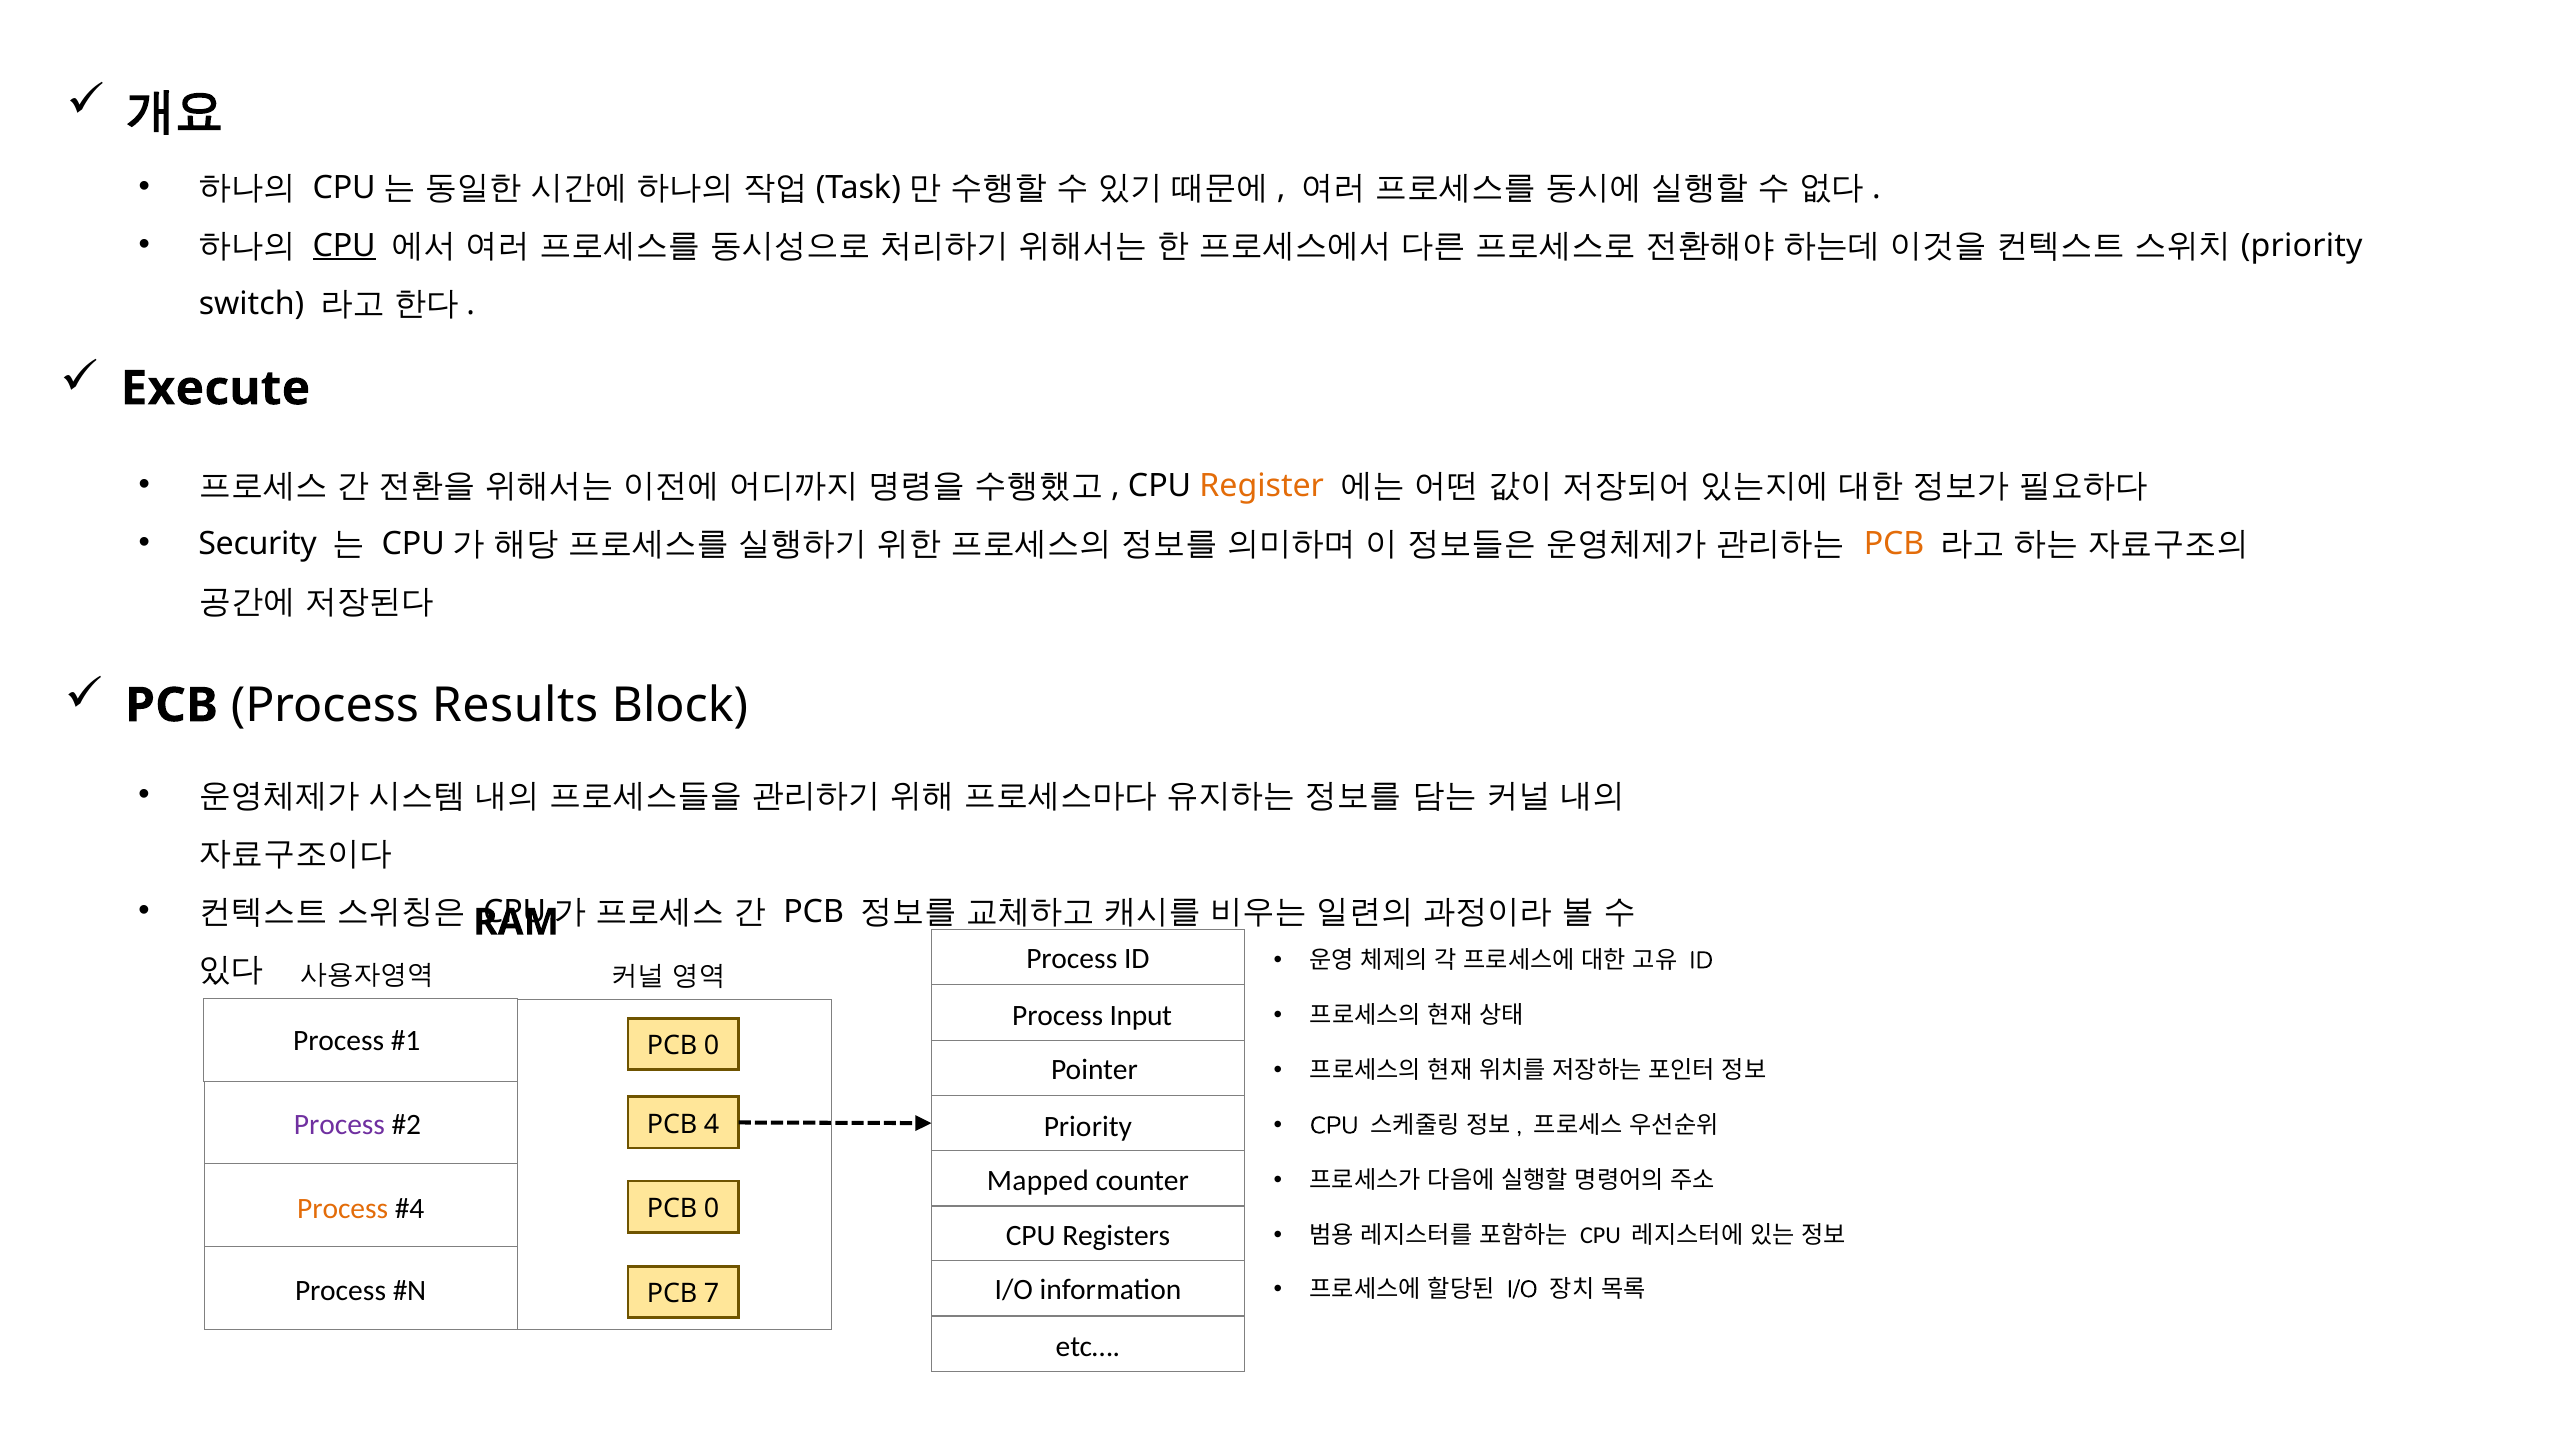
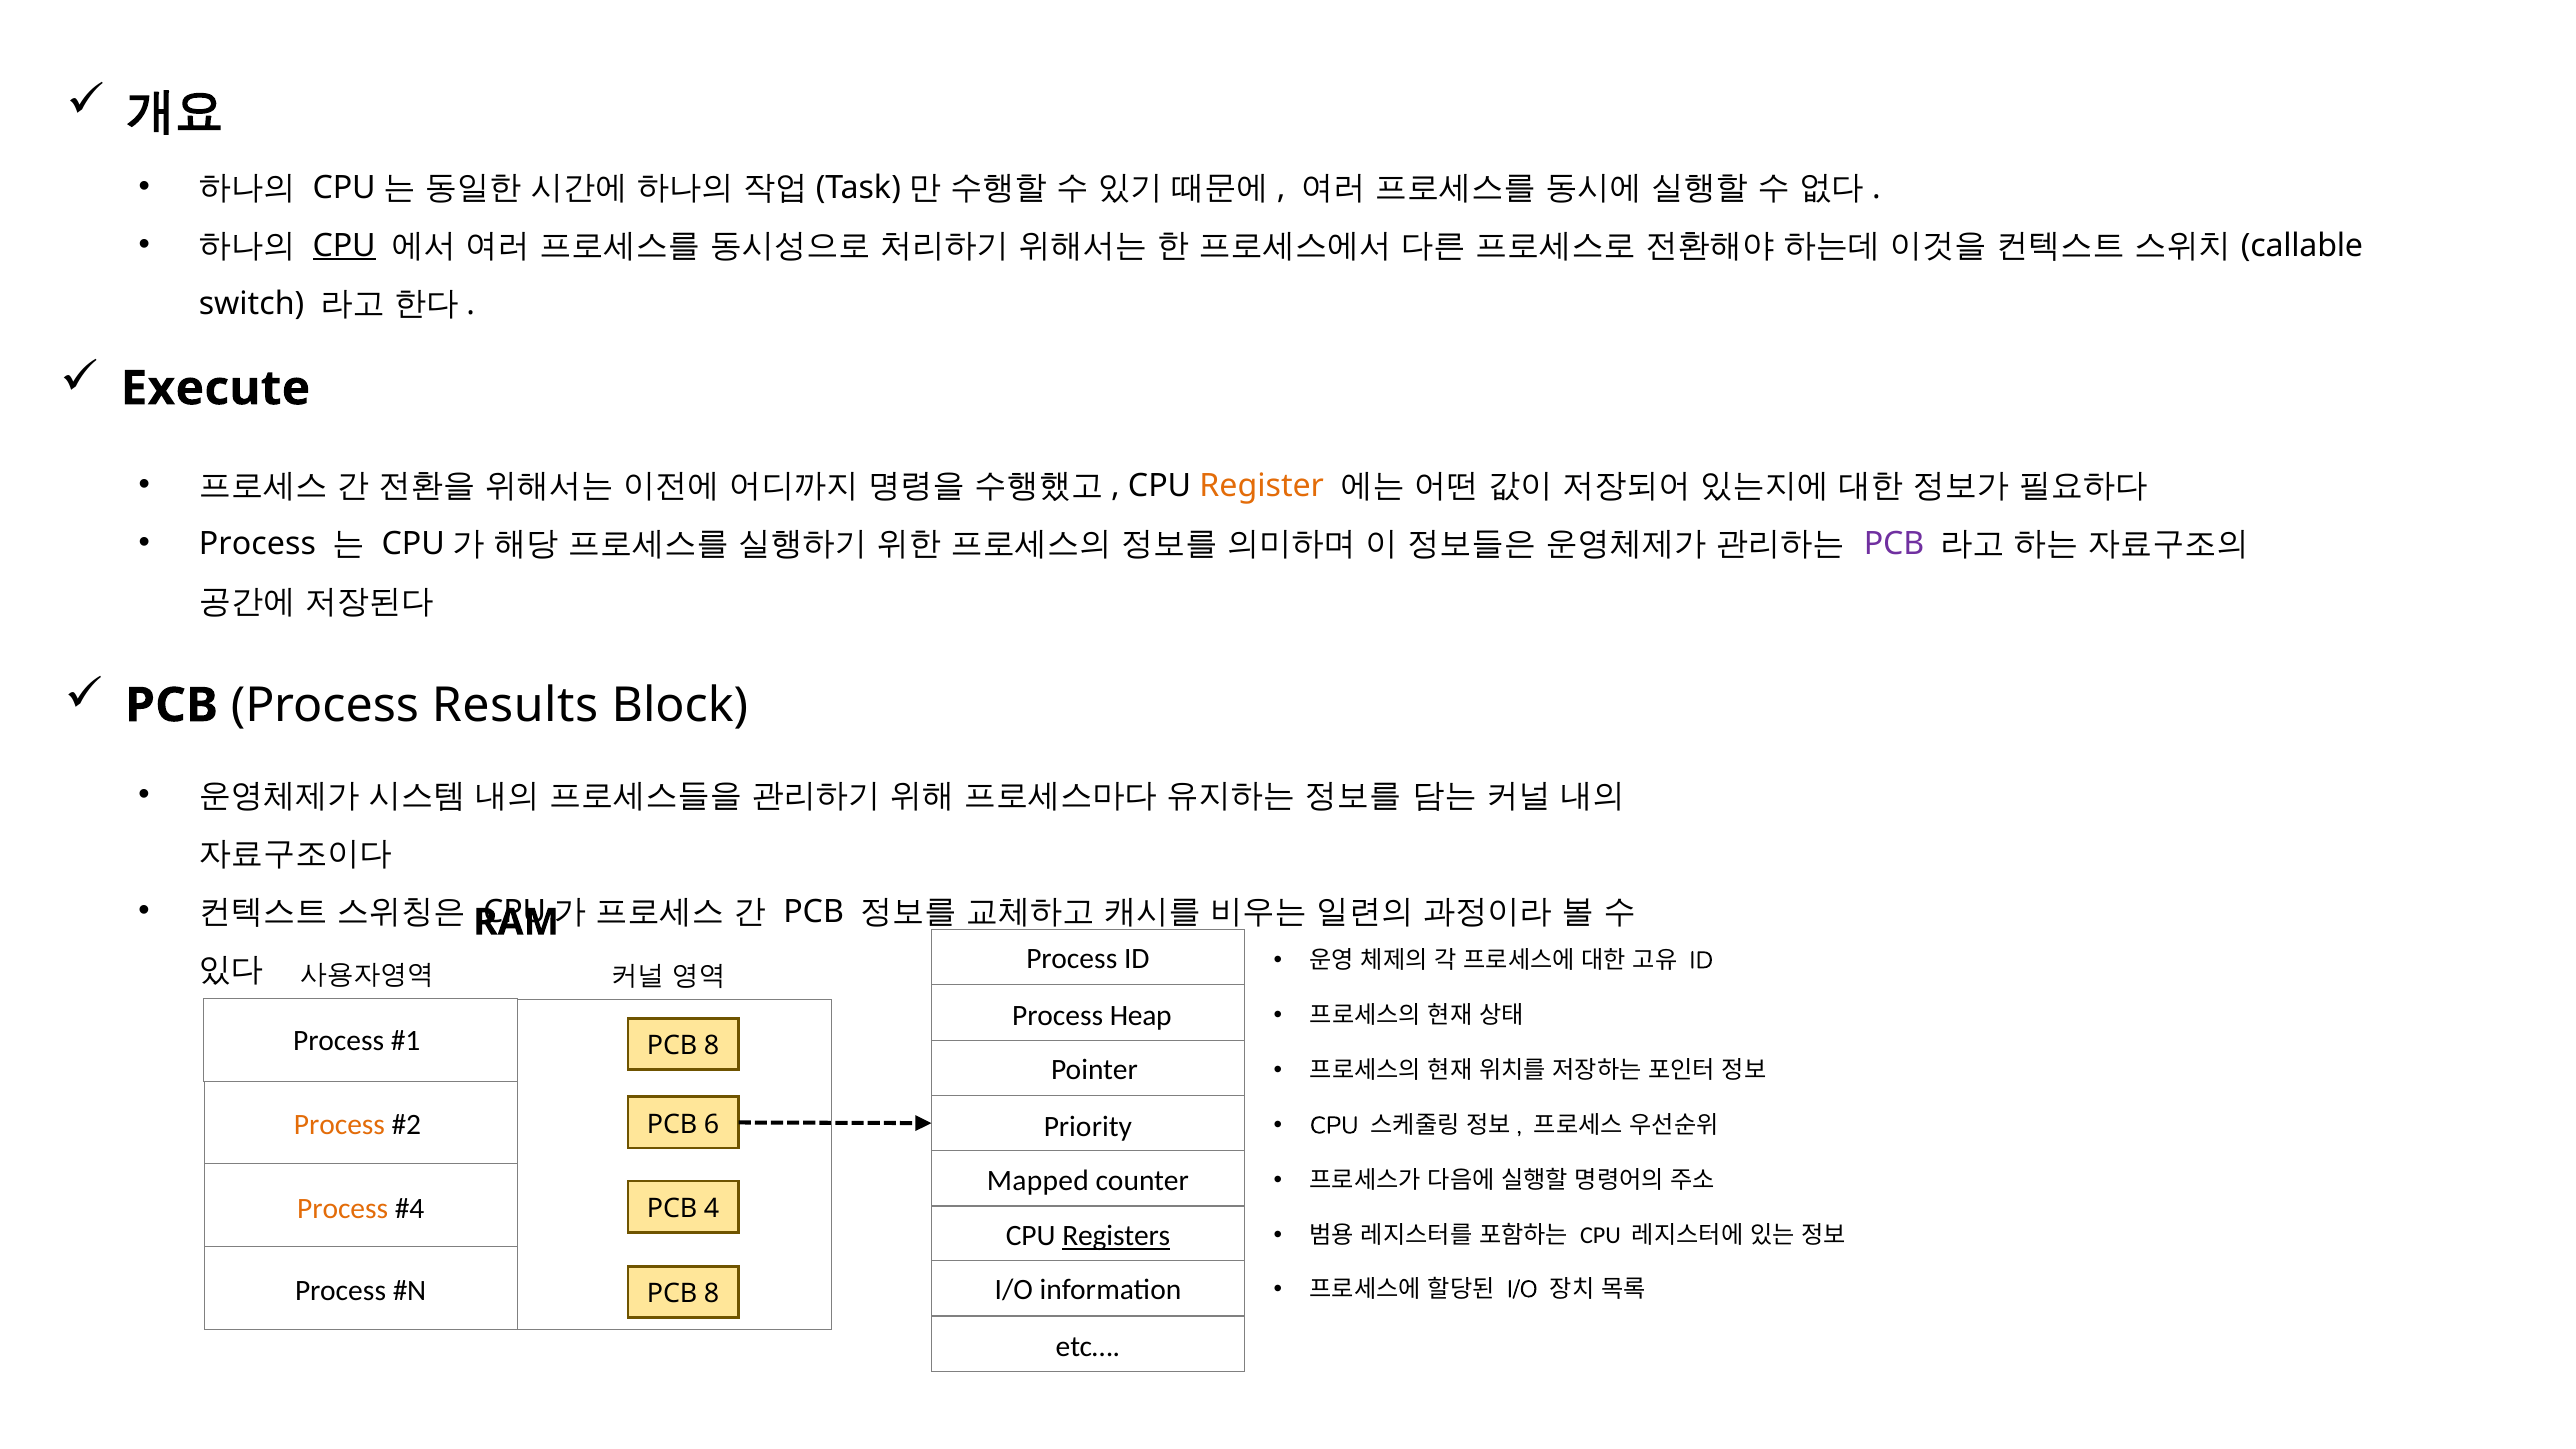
priority: priority -> callable (2302, 246)
Security: Security -> Process (257, 544)
PCB colour: orange -> purple (1894, 544)
Input: Input -> Heap (1141, 1015)
0: 0 -> 8 (712, 1046)
Process colour: purple -> orange (339, 1125)
4: 4 -> 6 (712, 1124)
0: 0 -> 4 (712, 1209)
Registers underline: none -> present (1116, 1236)
7: 7 -> 8 (712, 1294)
